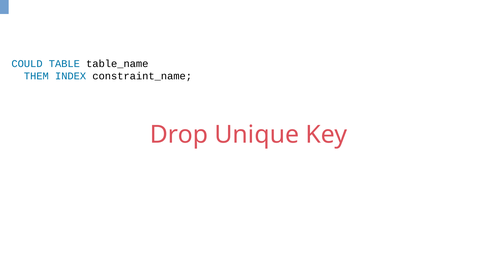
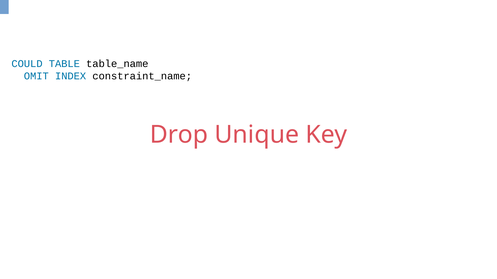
THEM: THEM -> OMIT (36, 76)
